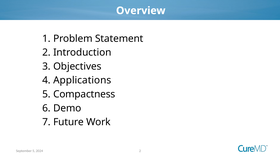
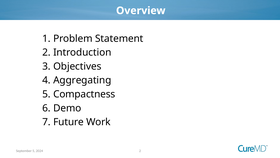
Applications: Applications -> Aggregating (82, 80)
